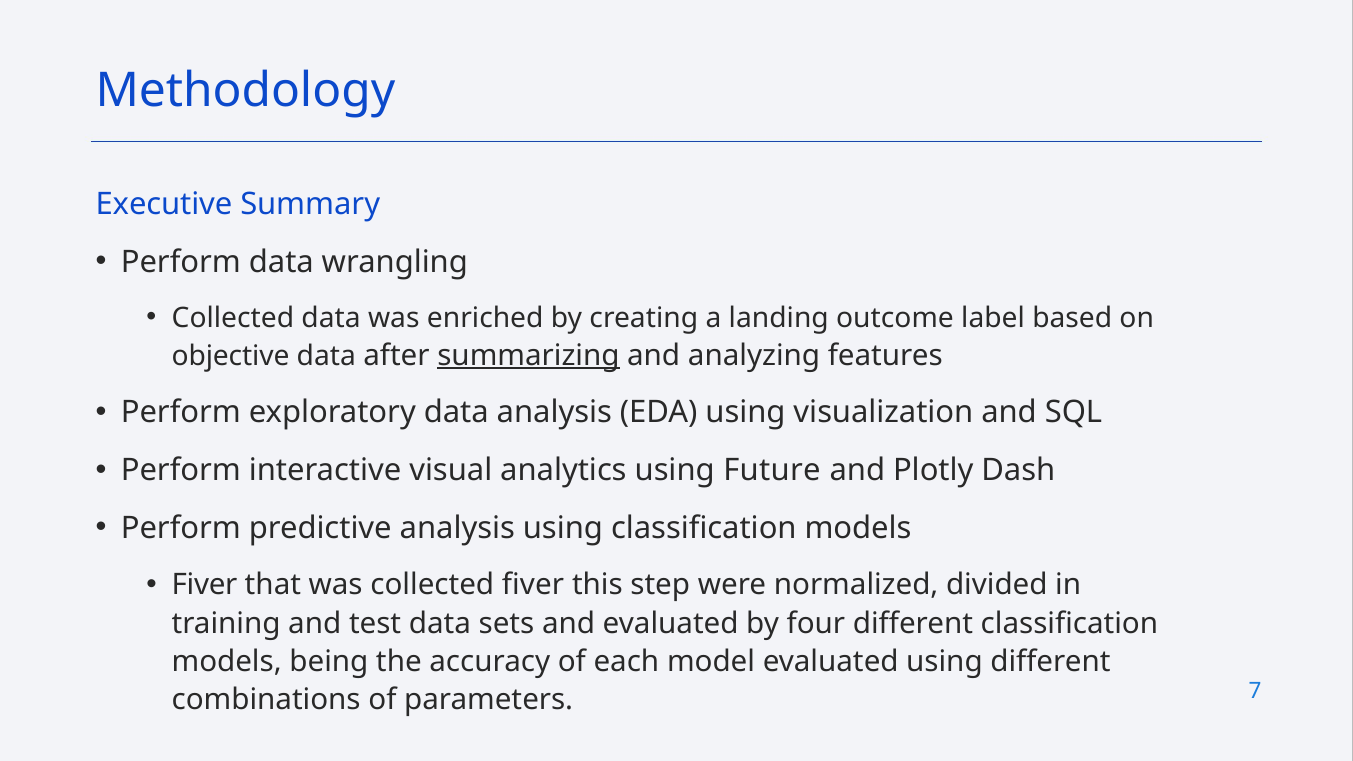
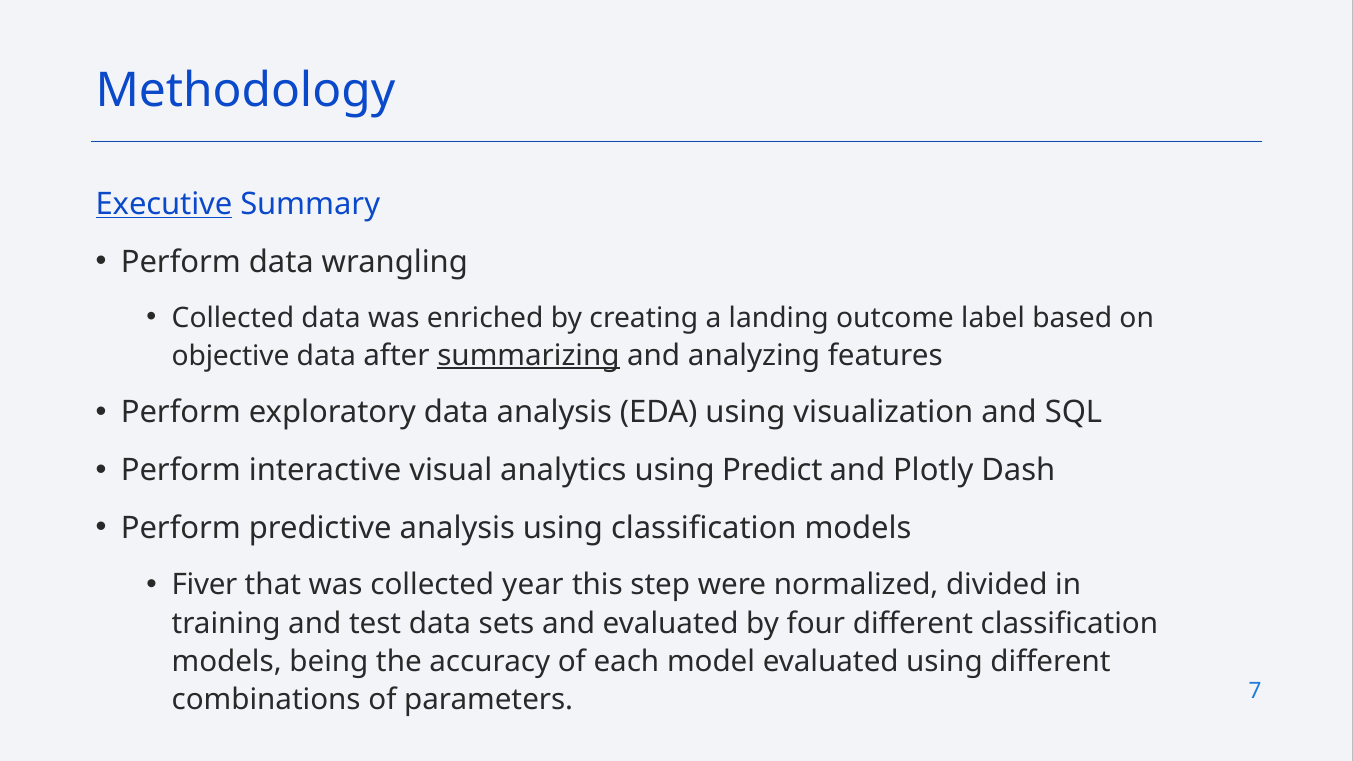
Executive underline: none -> present (164, 204)
Future: Future -> Predict (772, 470)
collected fiver: fiver -> year (533, 585)
